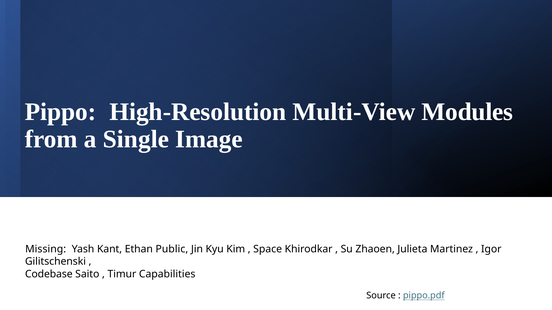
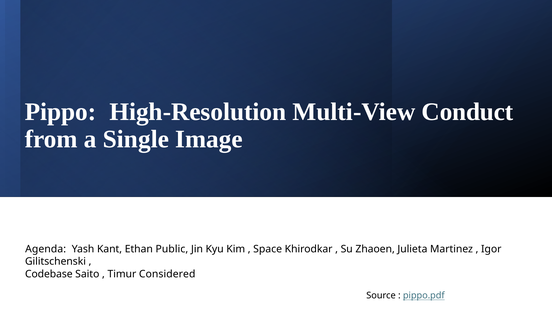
Modules: Modules -> Conduct (467, 112)
Missing: Missing -> Agenda (46, 250)
Capabilities: Capabilities -> Considered (167, 274)
